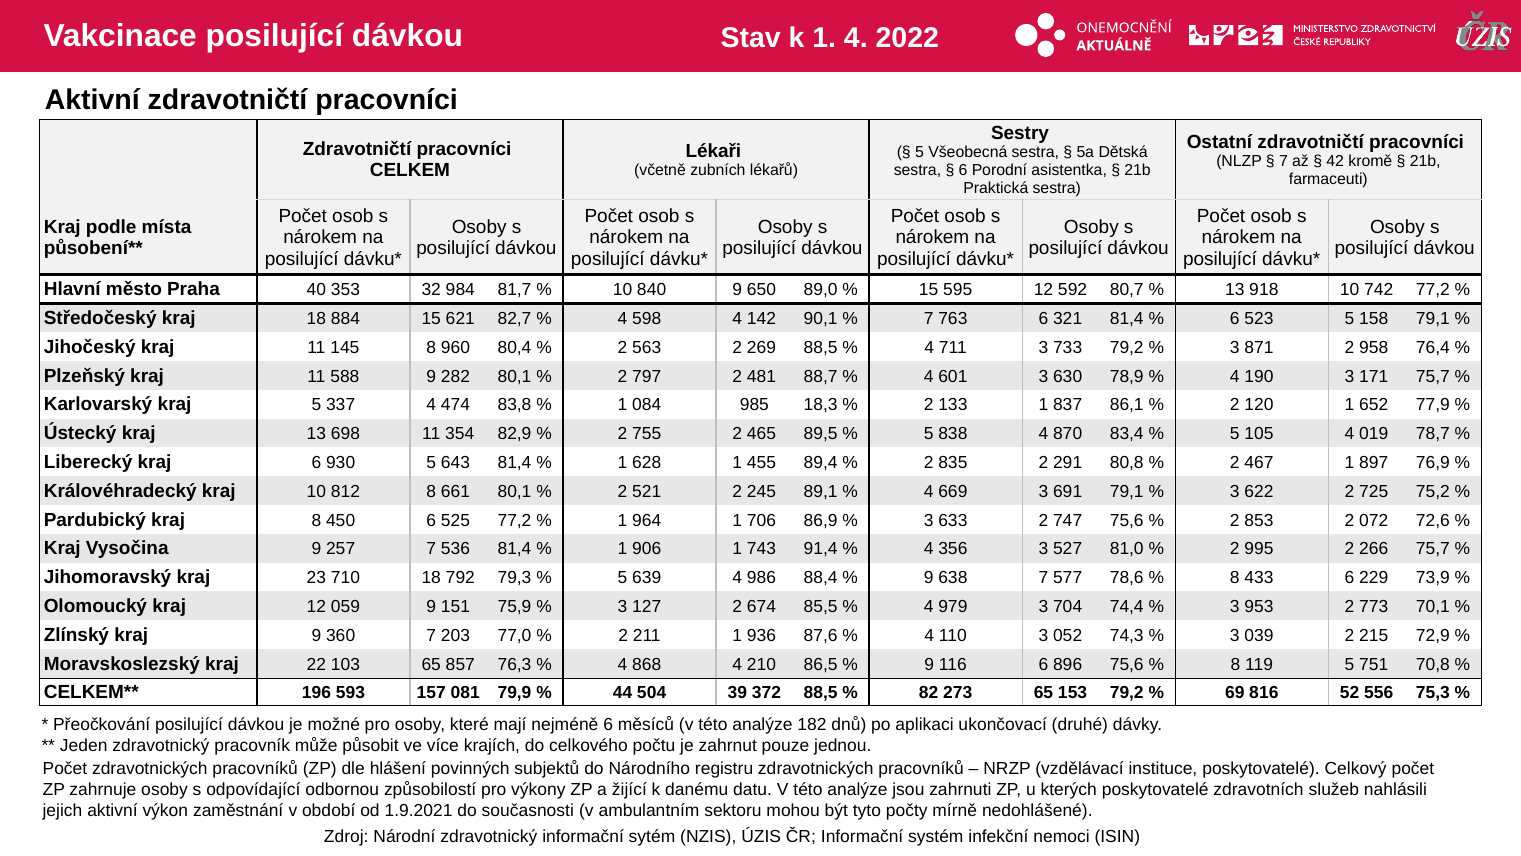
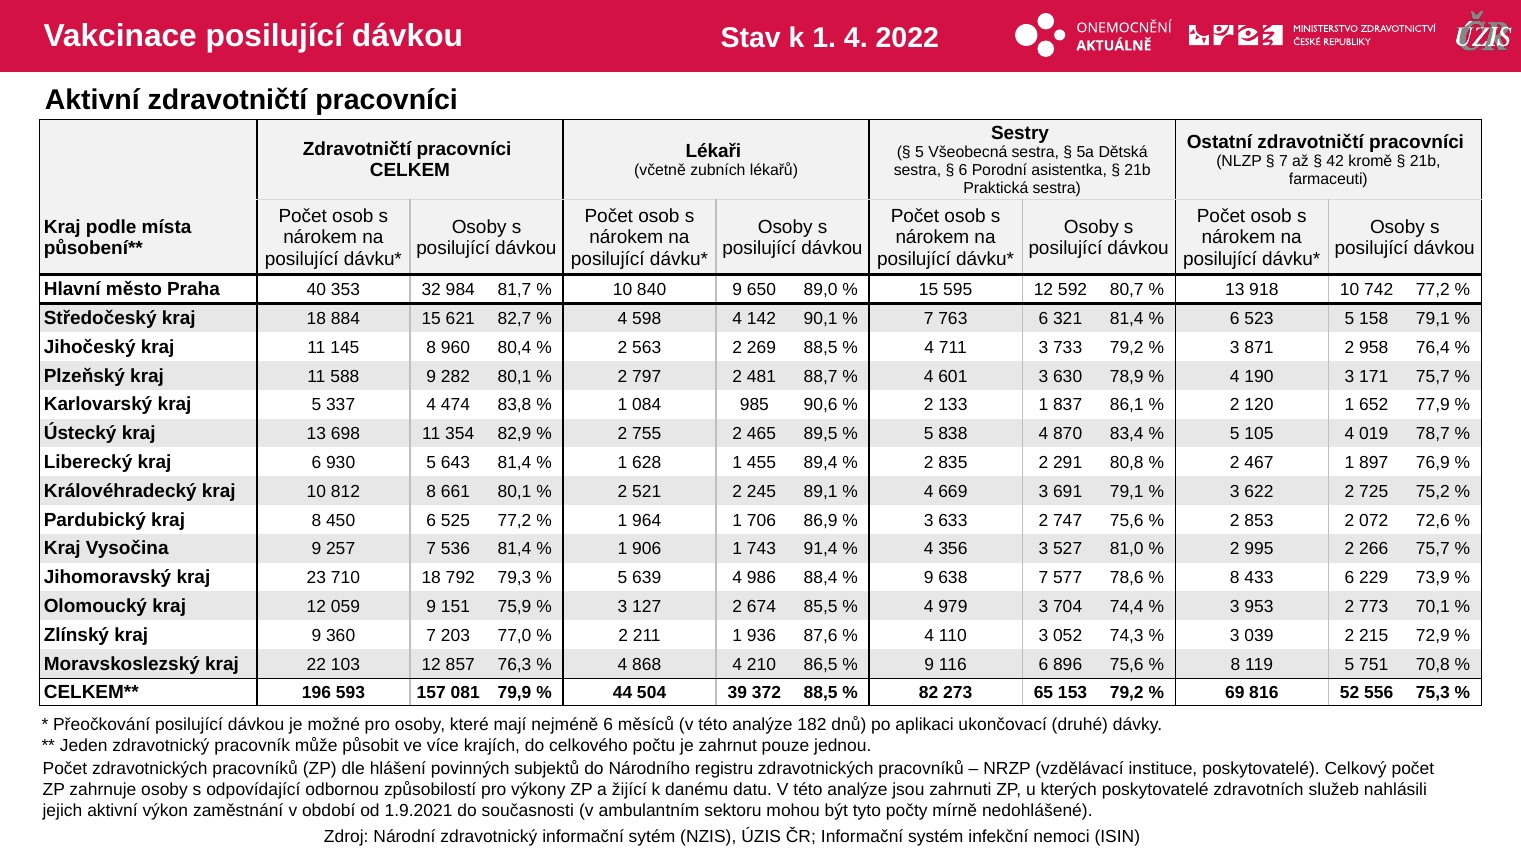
18,3: 18,3 -> 90,6 (821, 405)
103 65: 65 -> 12 (431, 664)
